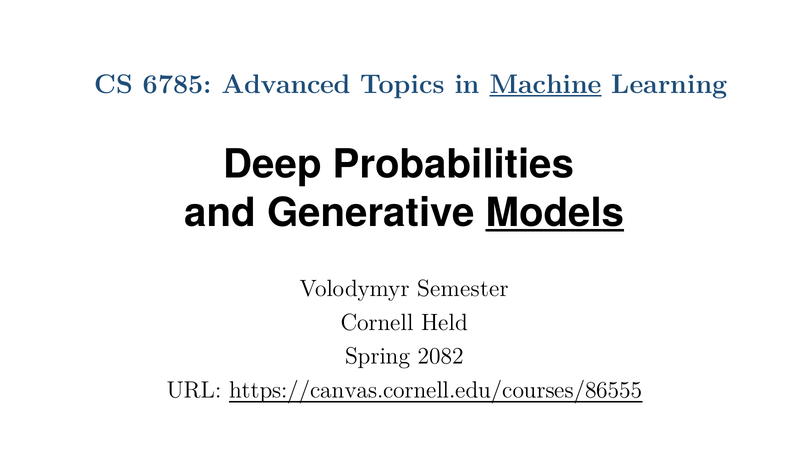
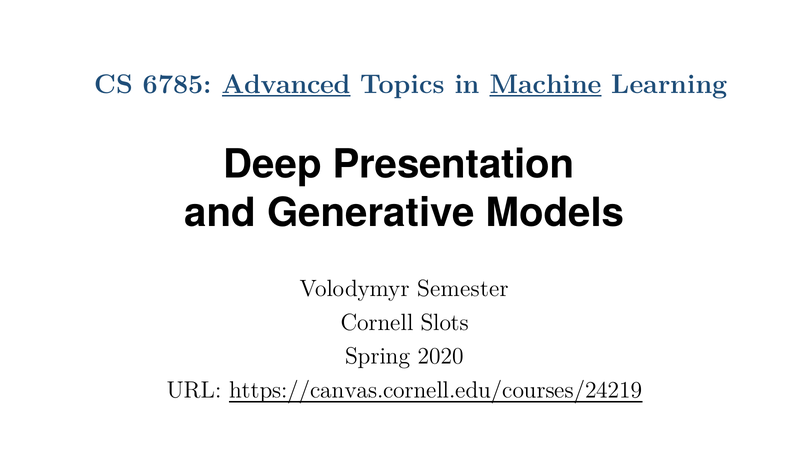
Advanced underline: none -> present (286, 84)
Probabilities: Probabilities -> Presentation (454, 165)
Models underline: present -> none (555, 213)
Held: Held -> Slots (445, 322)
2082: 2082 -> 2020 (441, 356)
https://canvas.cornell.edu/courses/86555: https://canvas.cornell.edu/courses/86555 -> https://canvas.cornell.edu/courses/24219 (436, 390)
